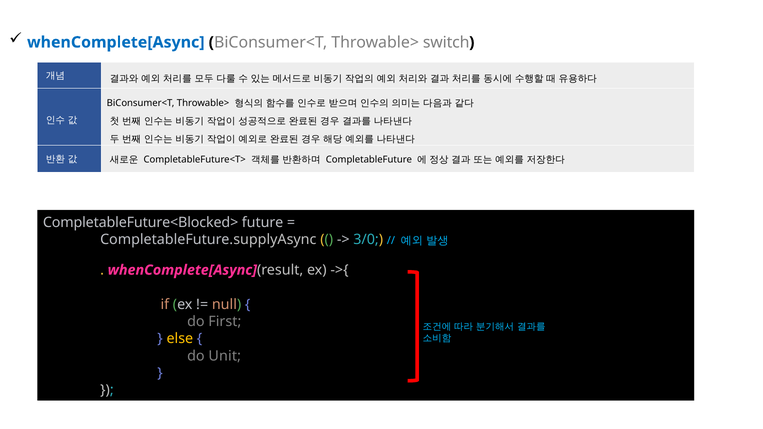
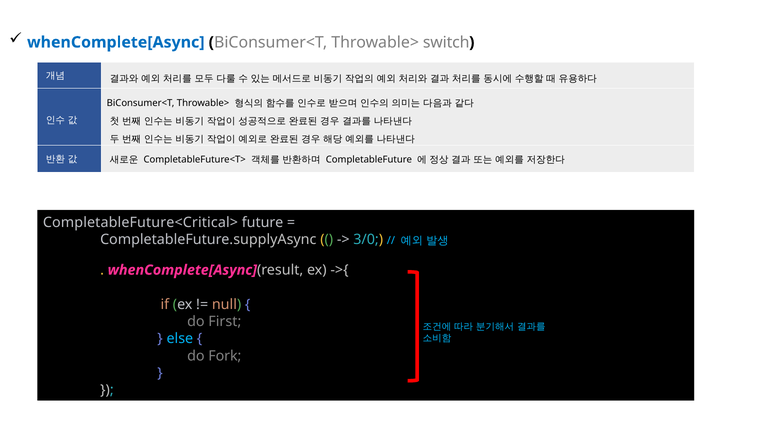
CompletableFuture<Blocked>: CompletableFuture<Blocked> -> CompletableFuture<Critical> (140, 222)
else colour: yellow -> light blue (180, 339)
Unit: Unit -> Fork (225, 356)
